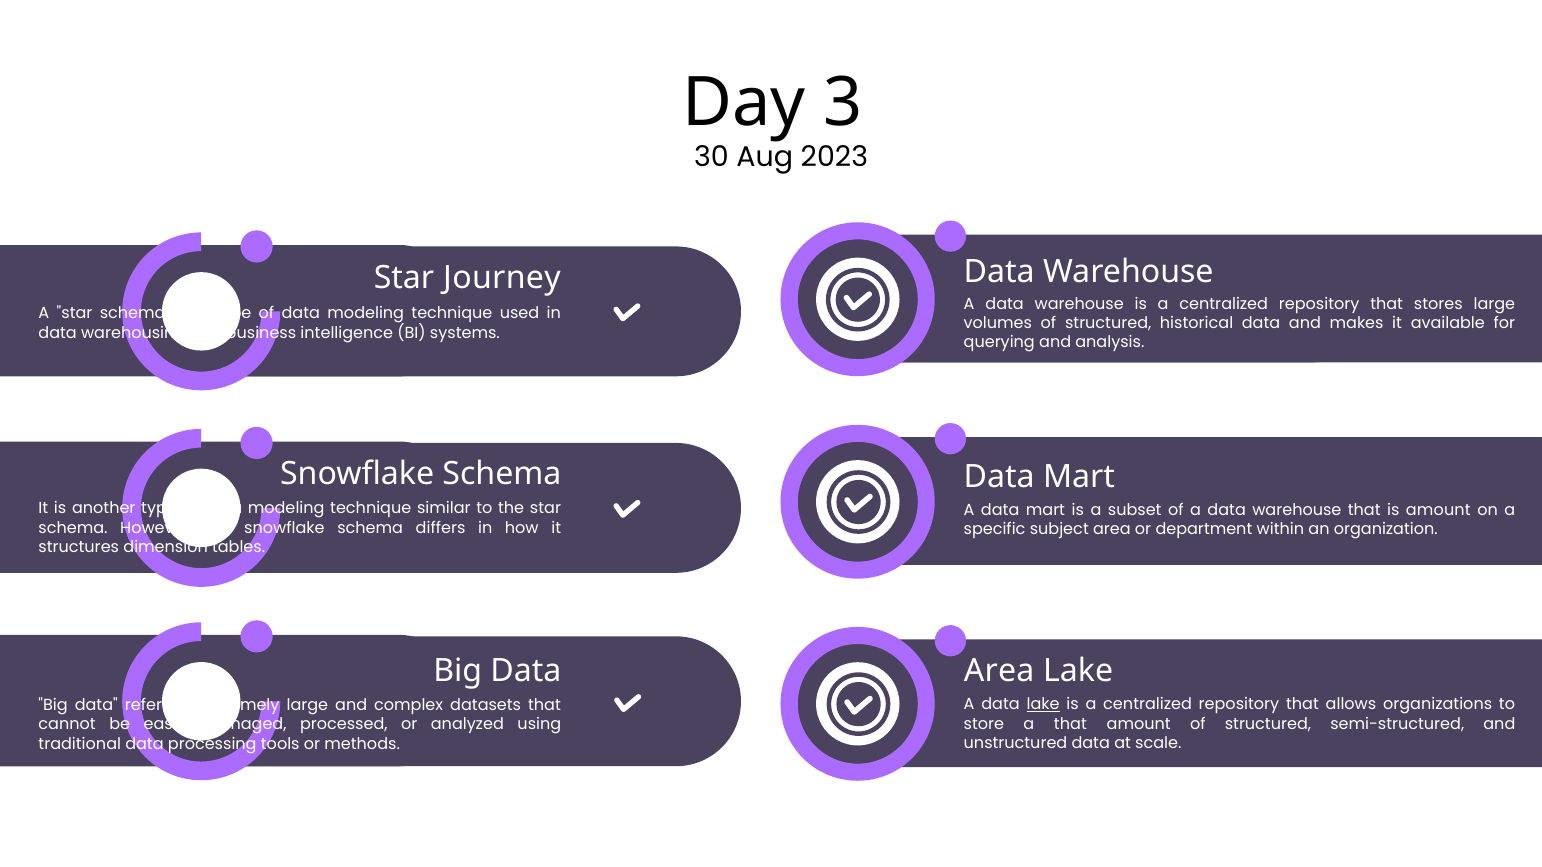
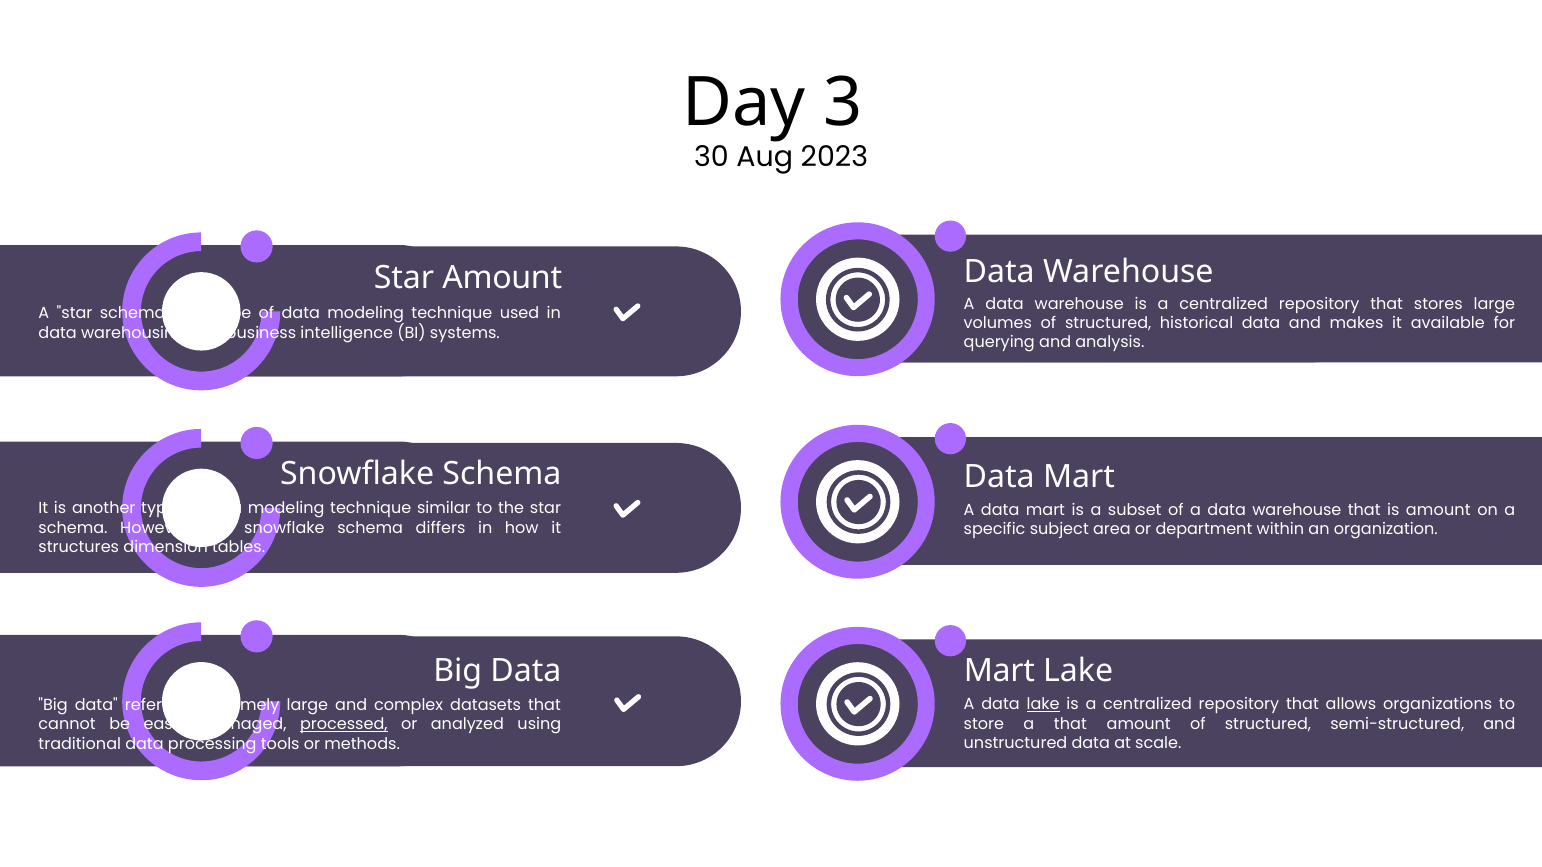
Star Journey: Journey -> Amount (502, 278)
Area: Area -> Mart (999, 671)
processed underline: none -> present (344, 725)
